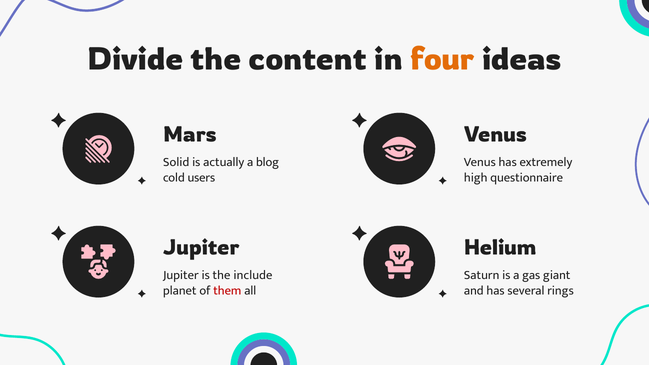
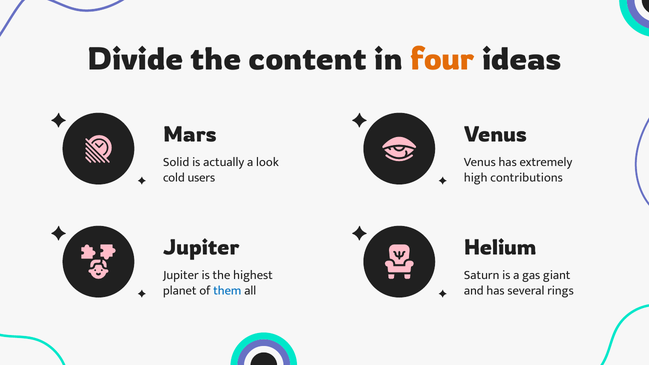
blog: blog -> look (267, 162)
questionnaire: questionnaire -> contributions (527, 178)
include: include -> highest (253, 275)
them colour: red -> blue (227, 291)
